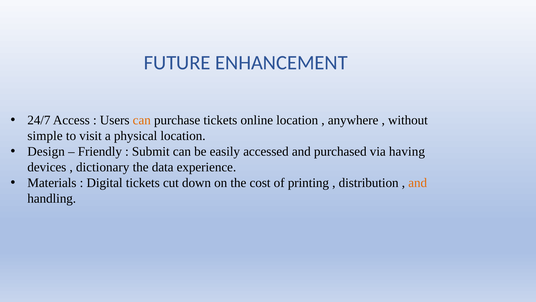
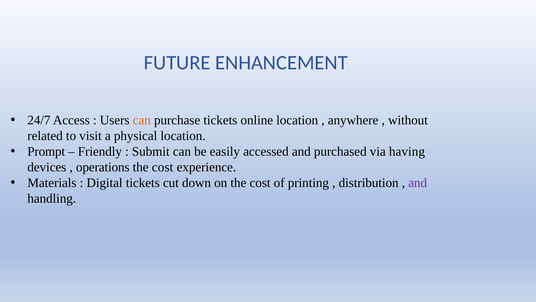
simple: simple -> related (45, 136)
Design: Design -> Prompt (46, 151)
dictionary: dictionary -> operations (103, 167)
data: data -> cost (163, 167)
and colour: orange -> purple (418, 183)
